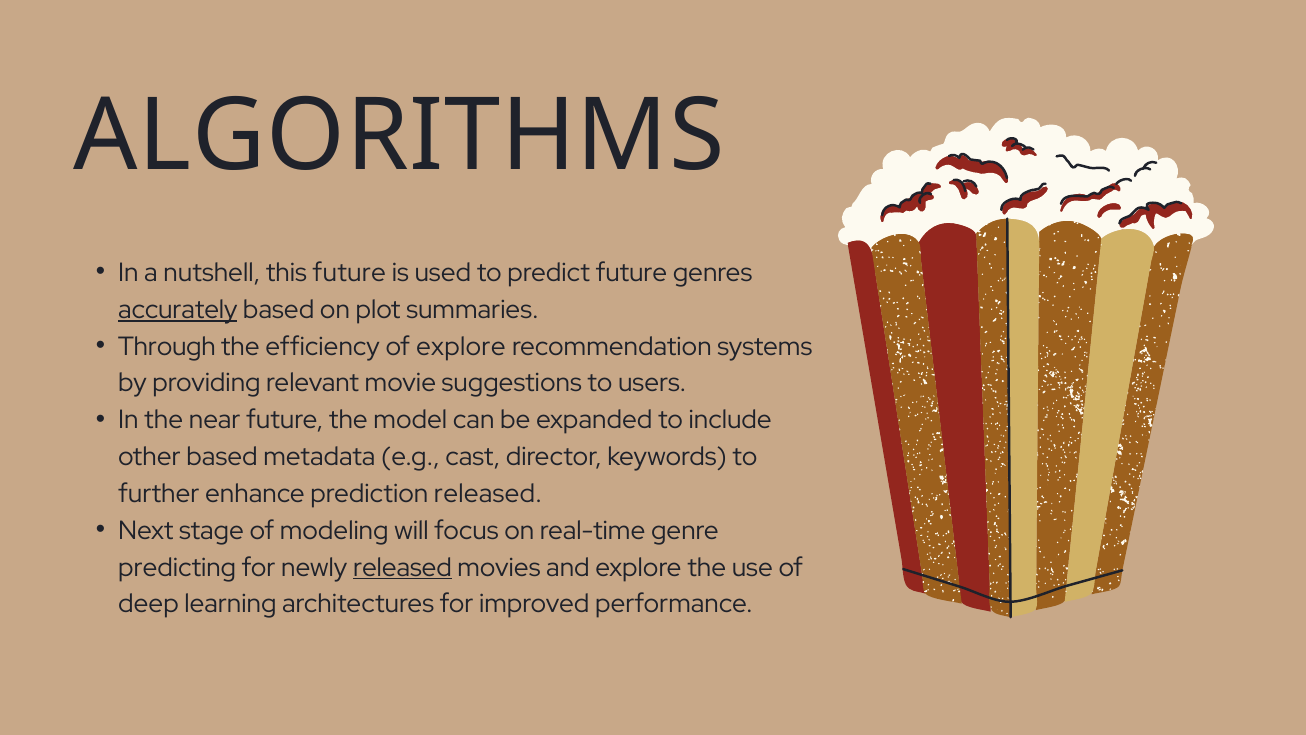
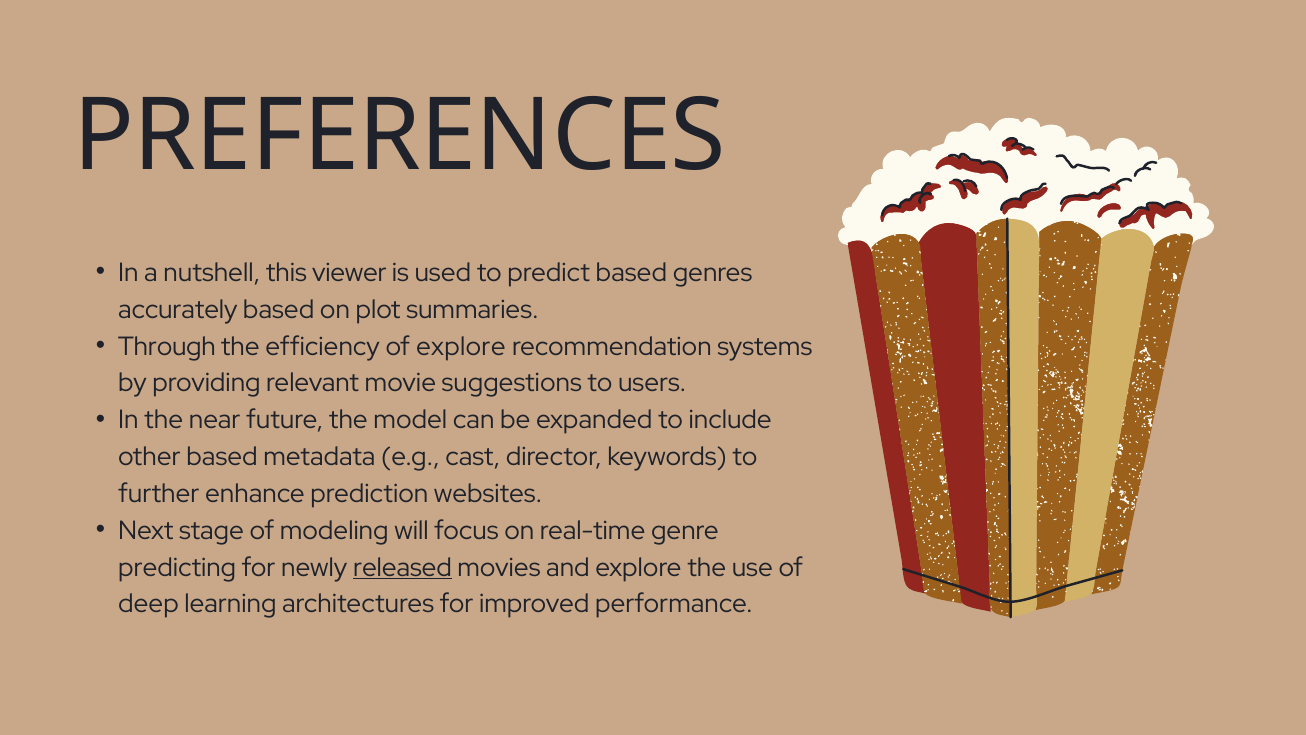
ALGORITHMS: ALGORITHMS -> PREFERENCES (400, 136)
this future: future -> viewer (349, 273)
predict future: future -> based (631, 273)
accurately underline: present -> none (178, 309)
prediction released: released -> websites (488, 493)
